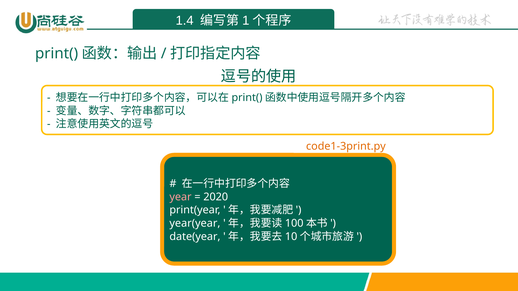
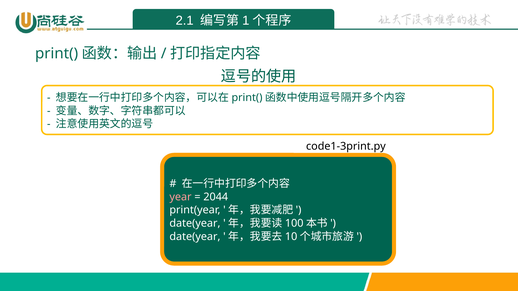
1.4: 1.4 -> 2.1 (185, 21)
code1-3print.py colour: orange -> black (346, 147)
2020: 2020 -> 2044 (216, 197)
year(year: year(year -> date(year (195, 224)
